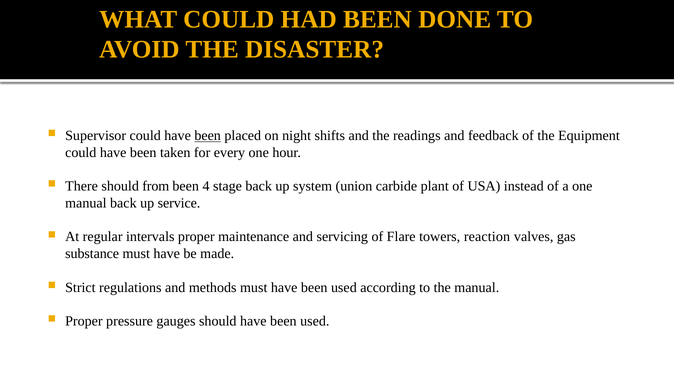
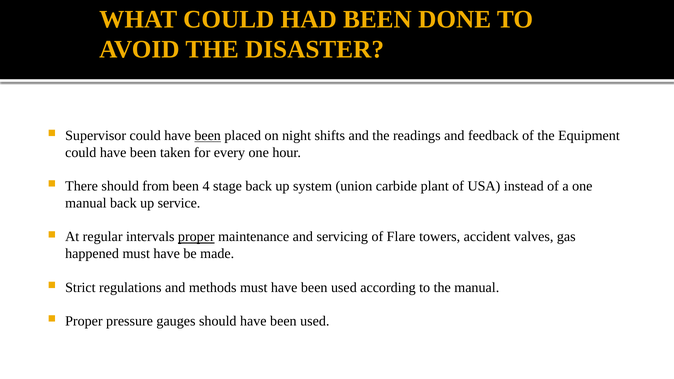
proper underline: none -> present (196, 237)
reaction: reaction -> accident (487, 237)
substance: substance -> happened (92, 254)
